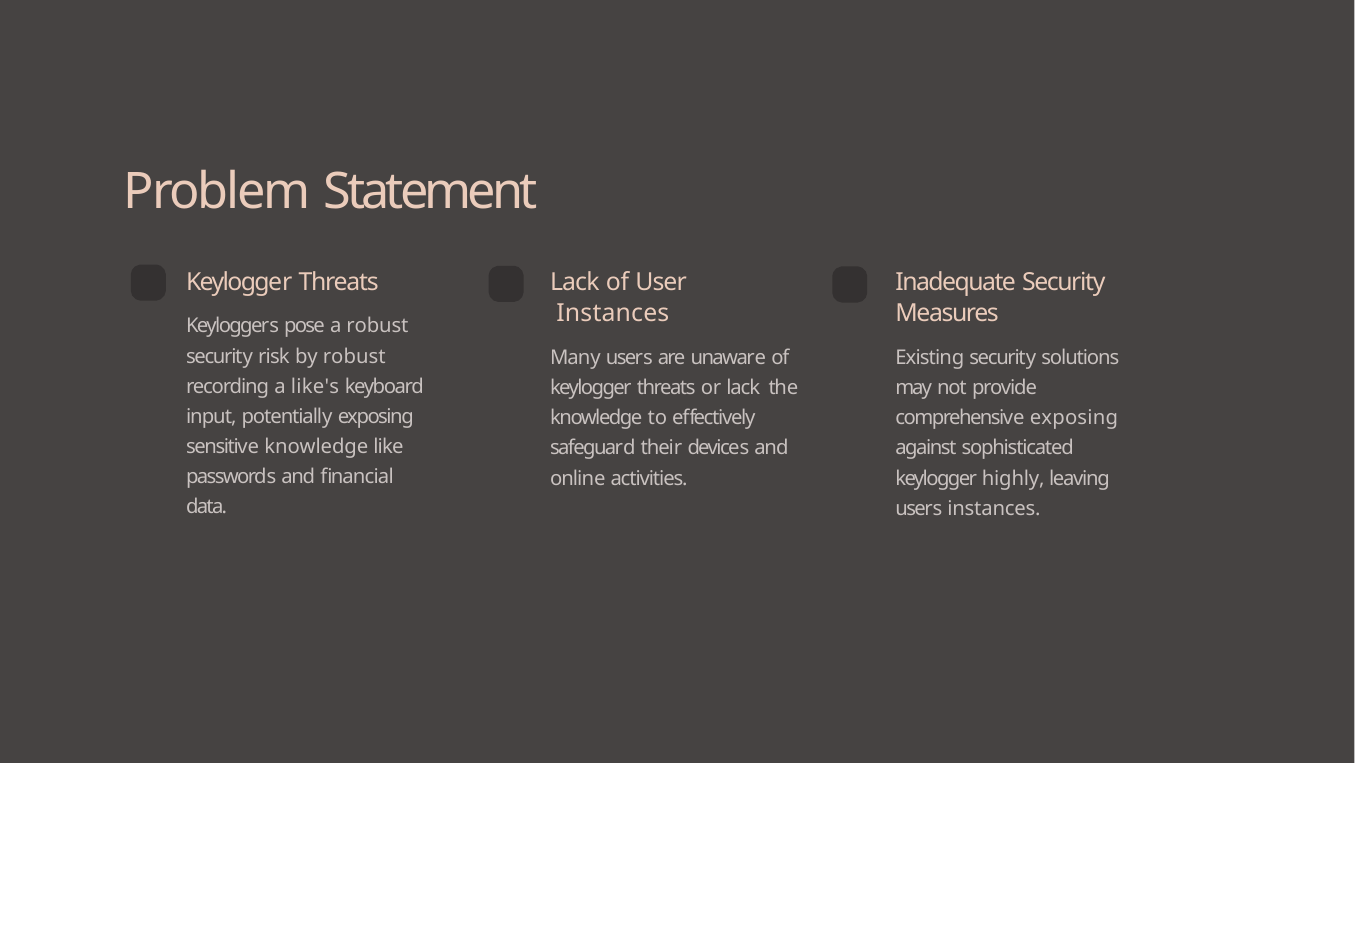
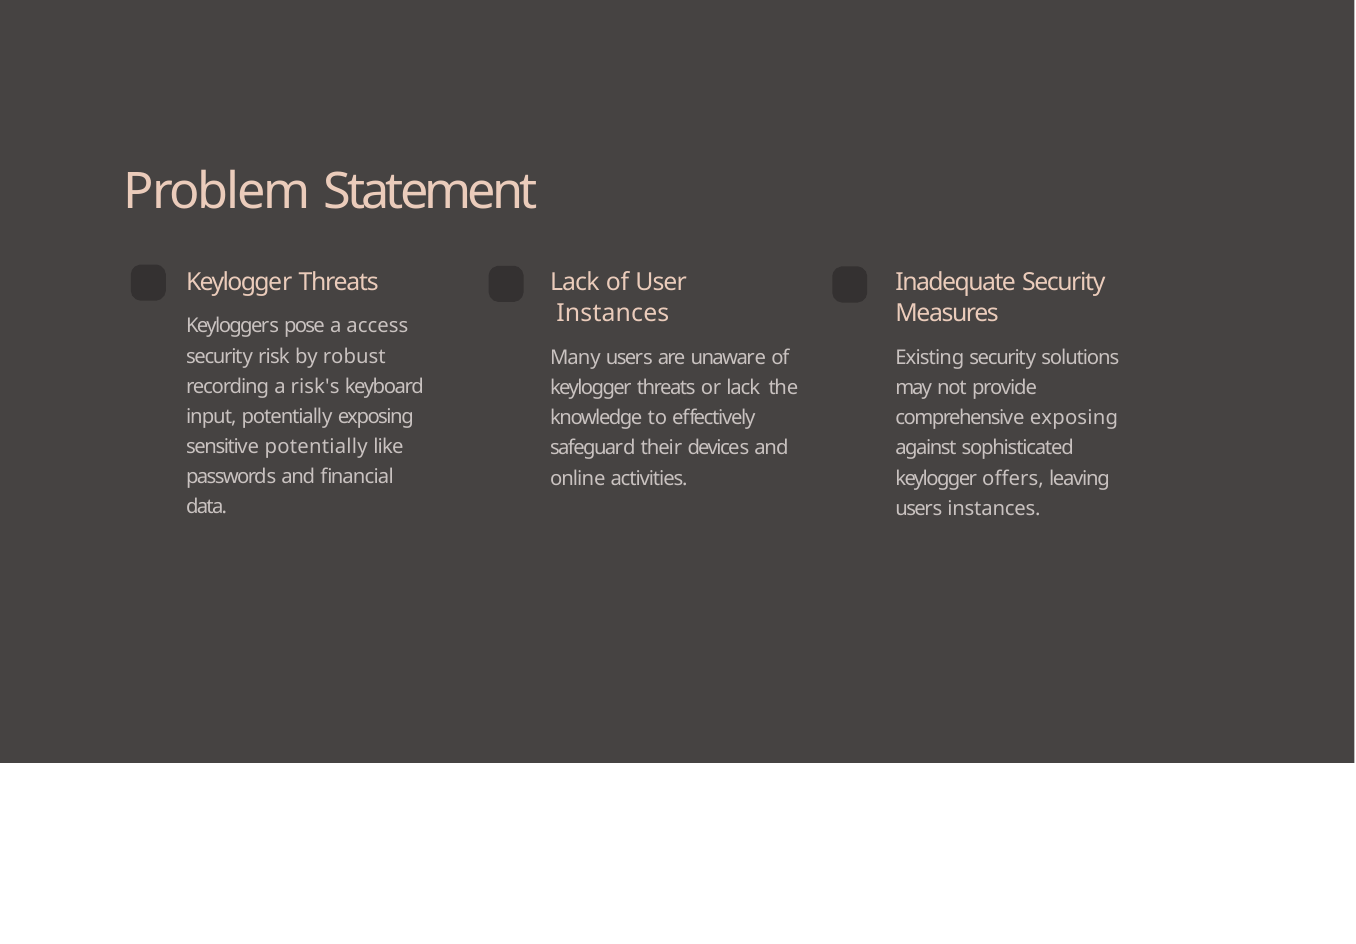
a robust: robust -> access (377, 326)
like's: like's -> risk's (315, 387)
sensitive knowledge: knowledge -> potentially (316, 447)
highly: highly -> offers (1013, 479)
